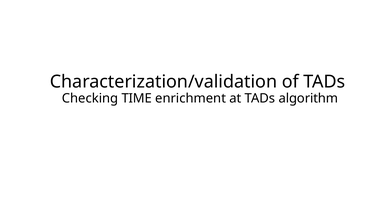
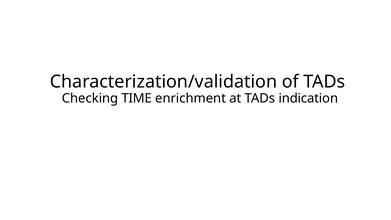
algorithm: algorithm -> indication (308, 98)
